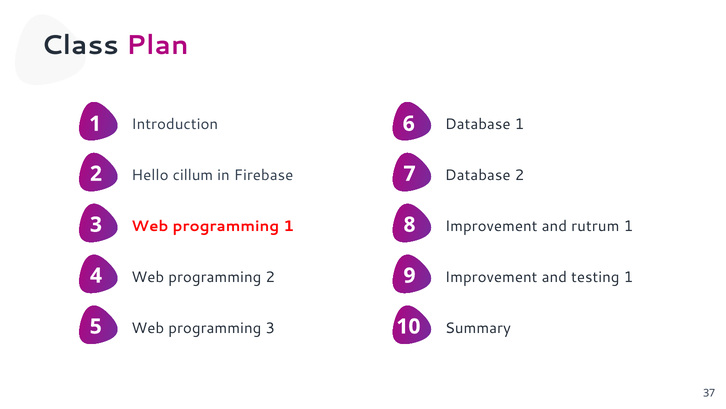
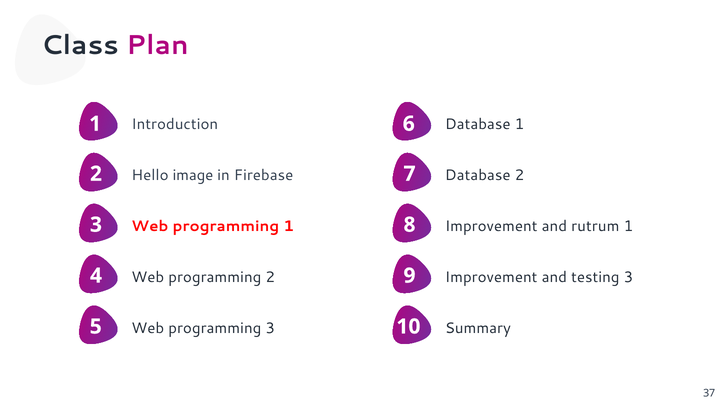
cillum: cillum -> image (193, 175)
testing 1: 1 -> 3 (628, 277)
